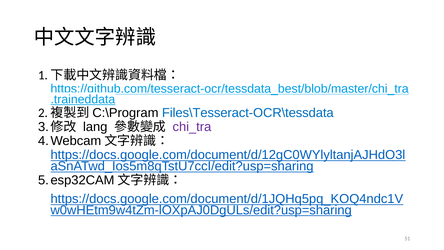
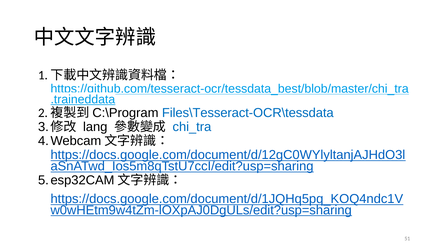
chi_tra colour: purple -> blue (192, 127)
